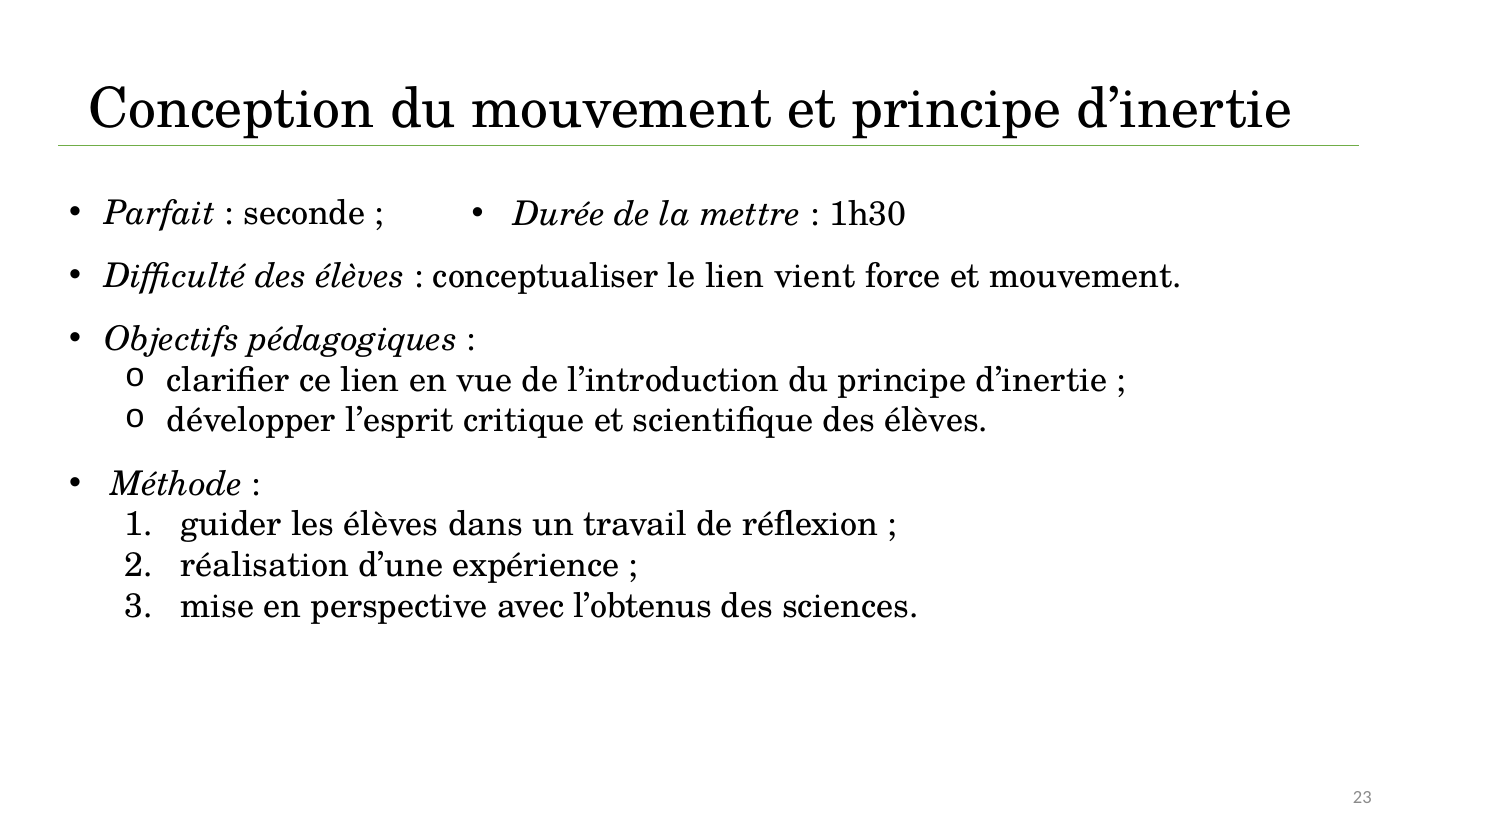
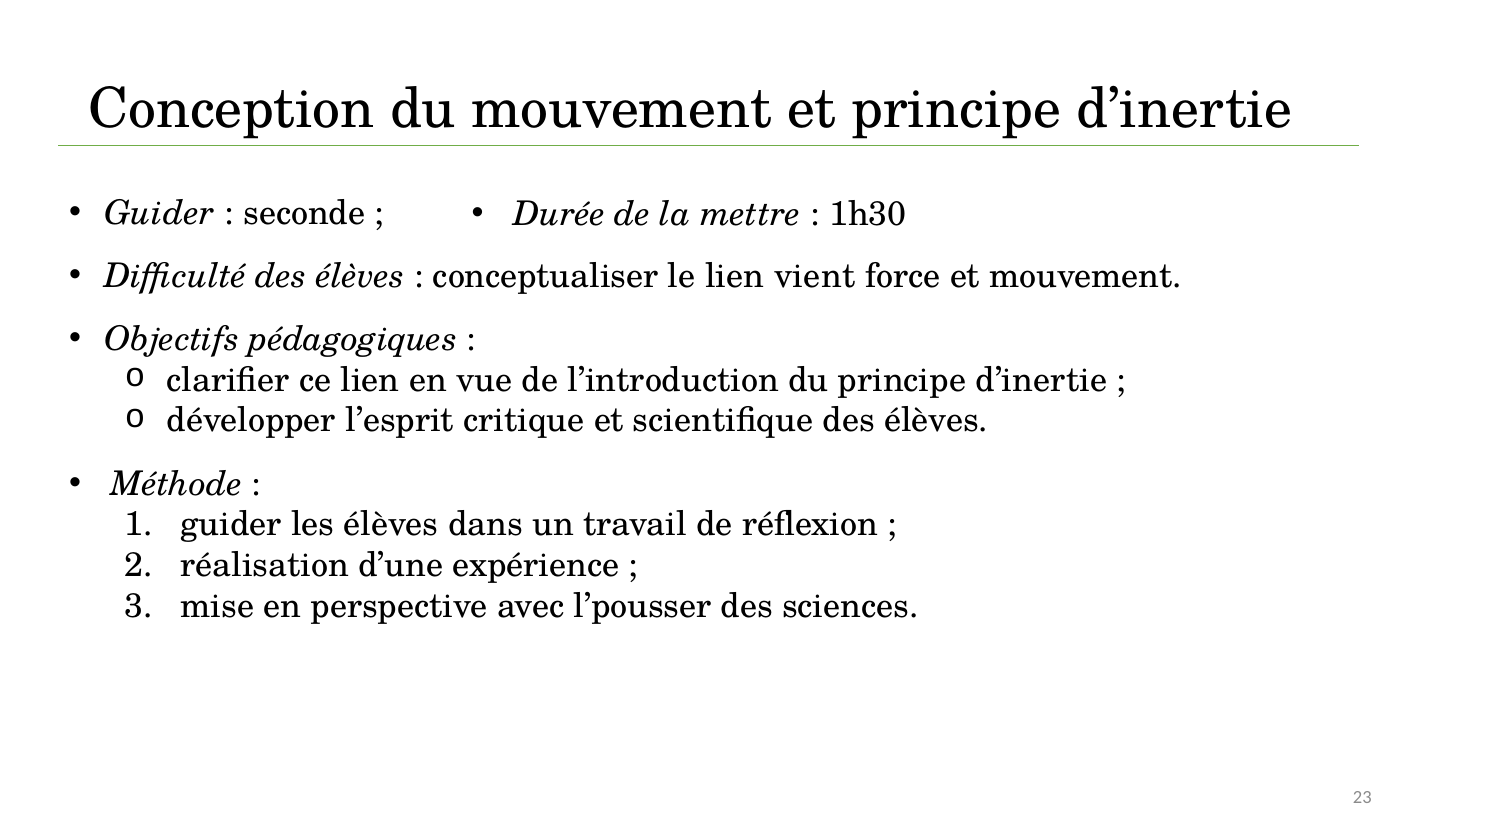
Parfait: Parfait -> Guider (159, 213)
l’obtenus: l’obtenus -> l’pousser (643, 606)
